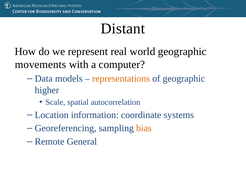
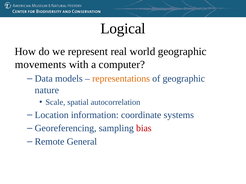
Distant: Distant -> Logical (123, 29)
higher: higher -> nature (47, 90)
bias colour: orange -> red (144, 129)
